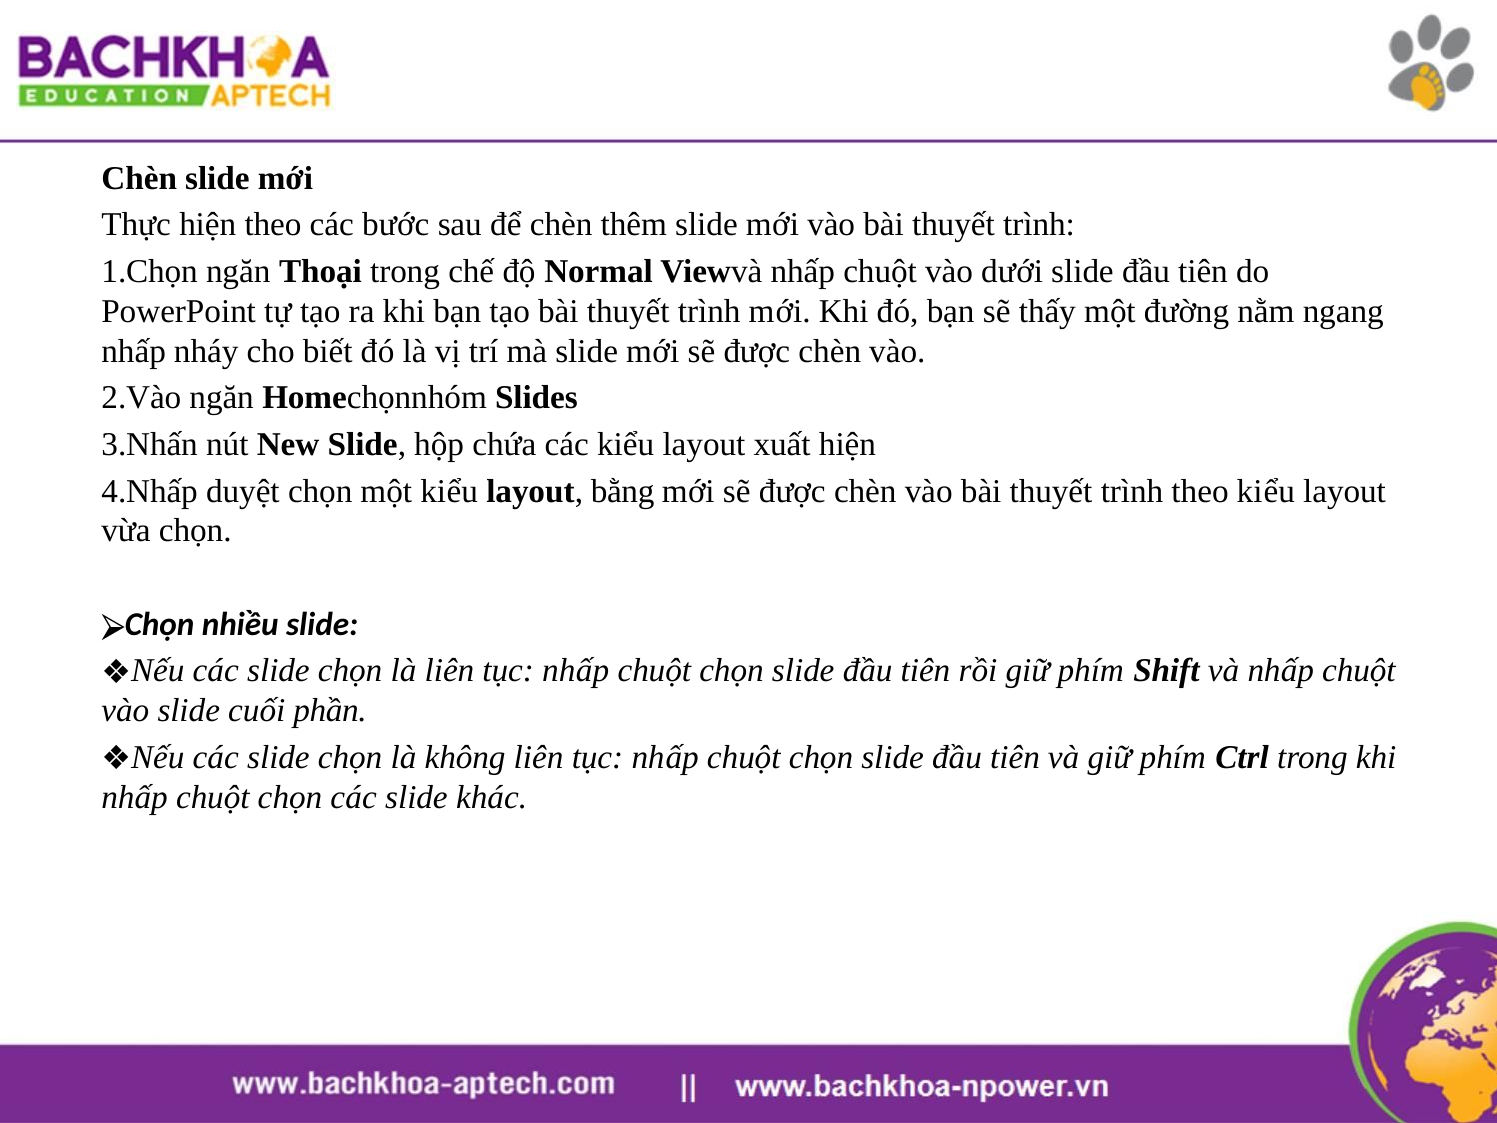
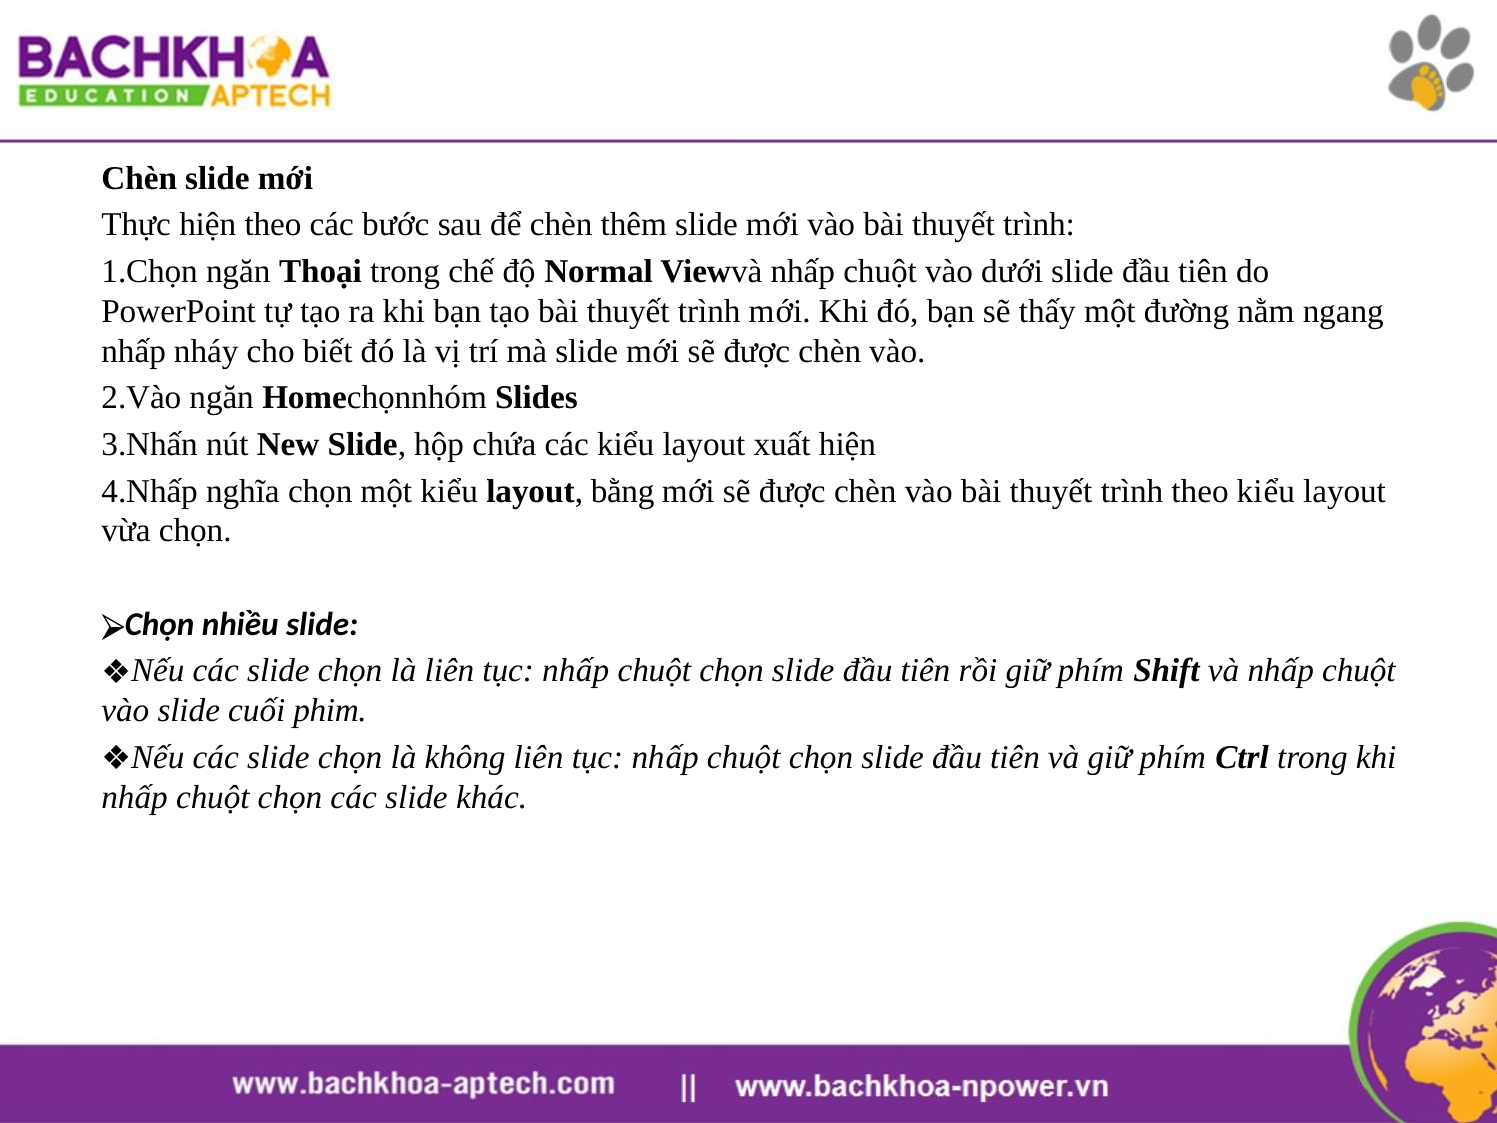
duyệt: duyệt -> nghĩa (243, 491)
phần: phần -> phim (330, 710)
